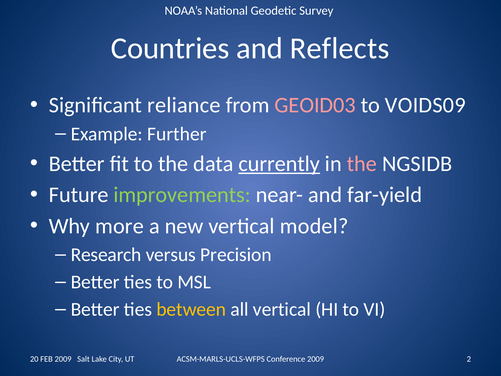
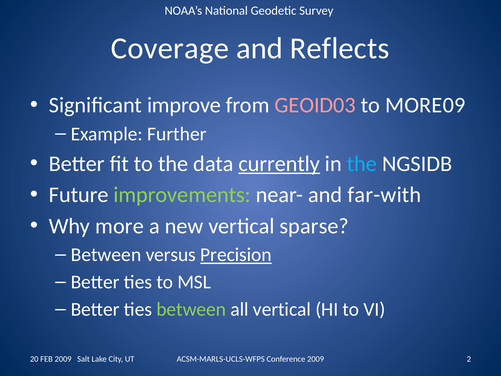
Countries: Countries -> Coverage (170, 48)
reliance: reliance -> improve (184, 105)
VOIDS09: VOIDS09 -> MORE09 (425, 105)
the colour: pink -> light blue (362, 164)
far-yield: far-yield -> far-with (384, 195)
model: model -> sparse (314, 226)
Research: Research -> Between (106, 255)
Precision underline: none -> present (236, 255)
between colour: yellow -> light green (191, 309)
